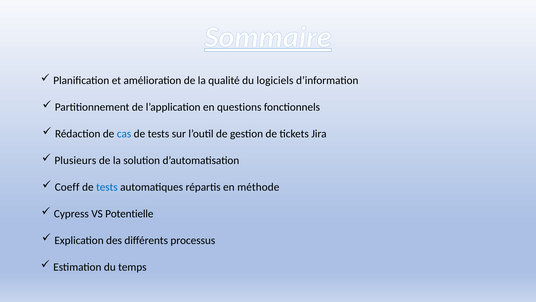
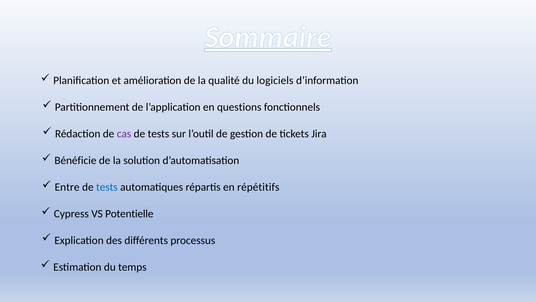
cas colour: blue -> purple (124, 134)
Plusieurs: Plusieurs -> Bénéficie (75, 160)
Coeff: Coeff -> Entre (67, 187)
méthode: méthode -> répétitifs (258, 187)
